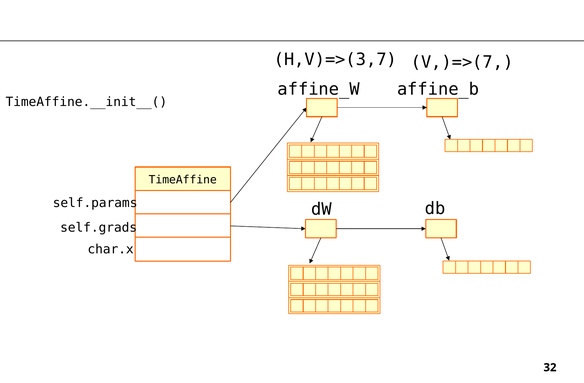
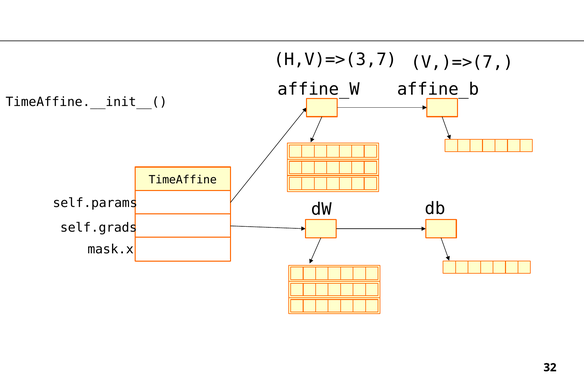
char.x: char.x -> mask.x (111, 250)
